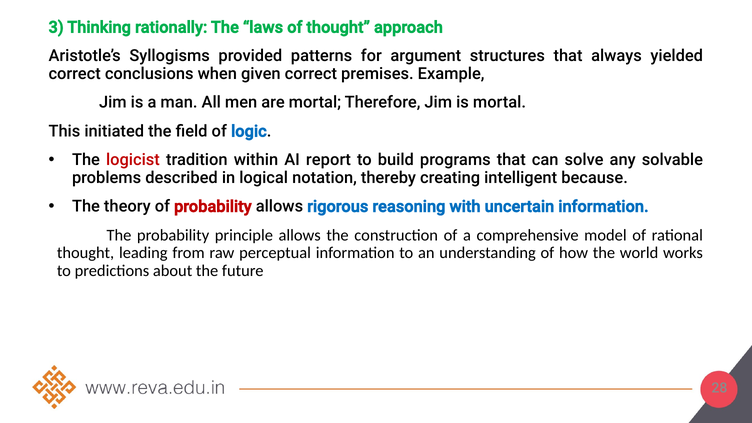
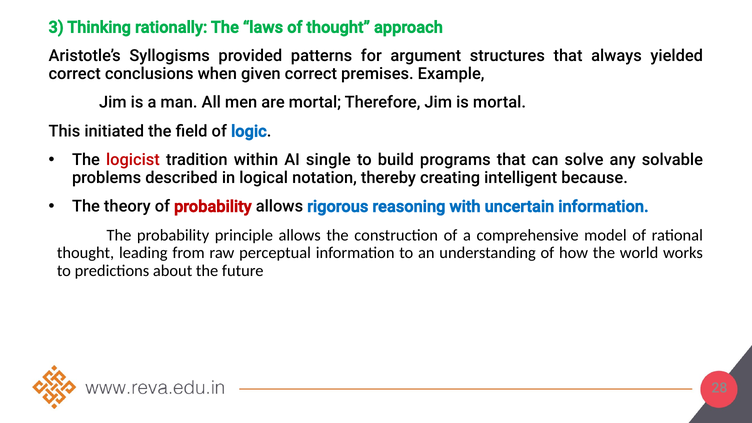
report: report -> single (328, 160)
